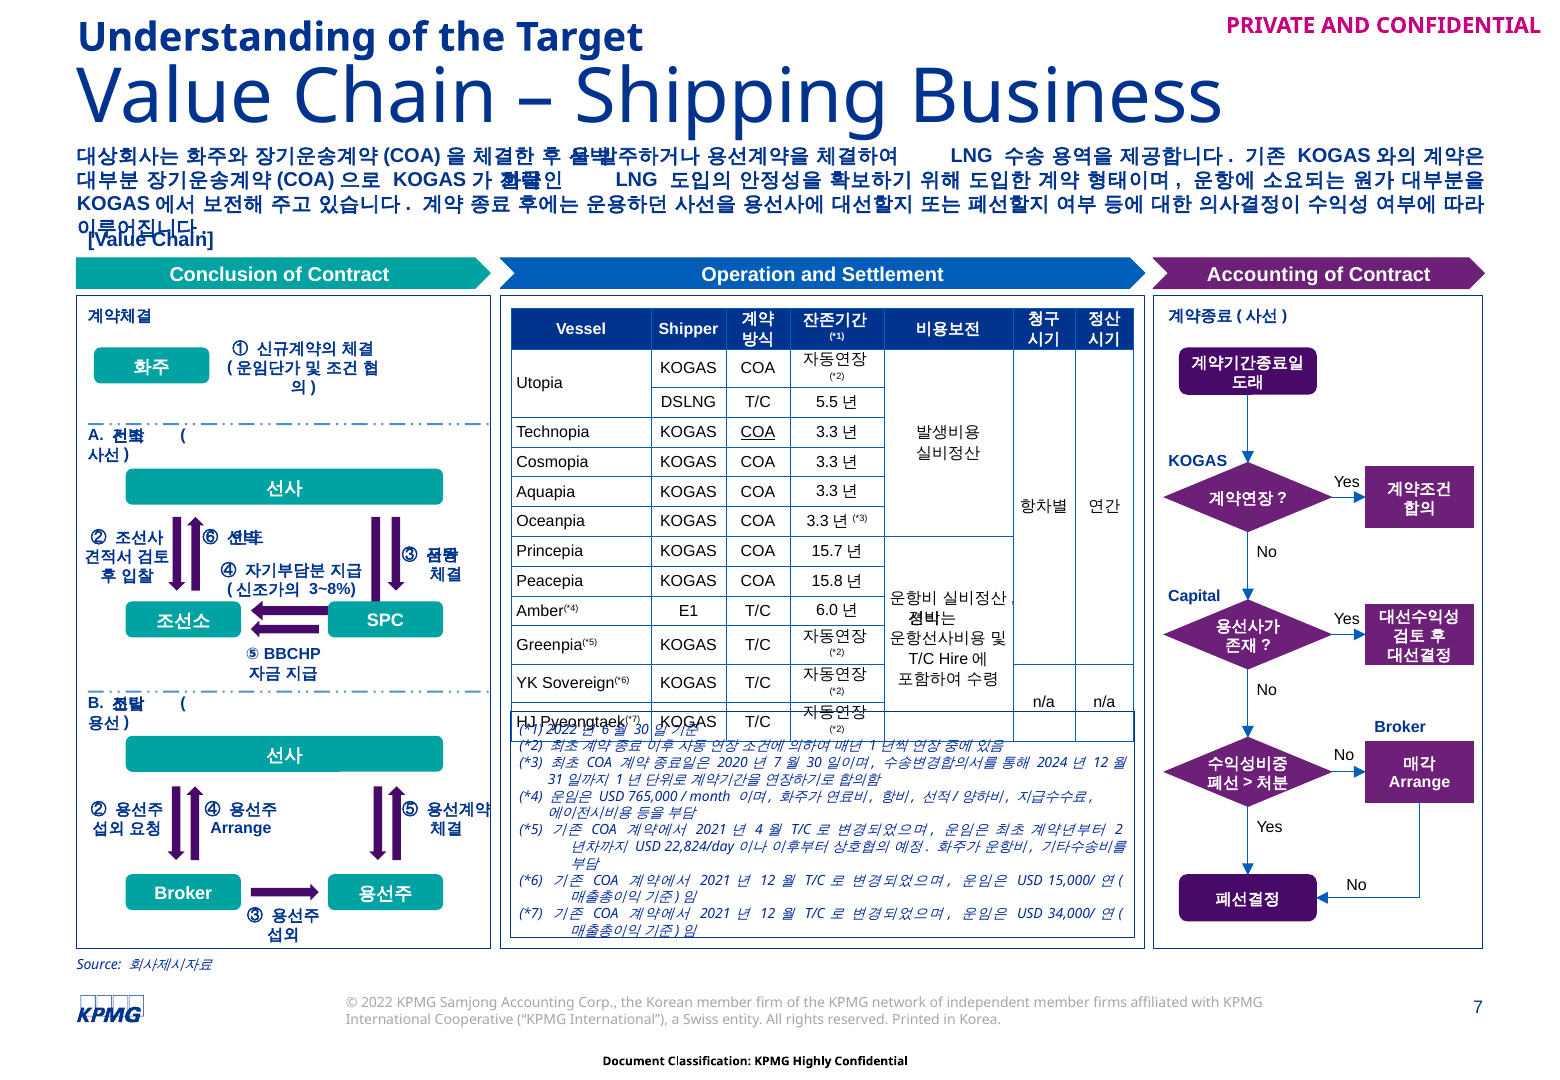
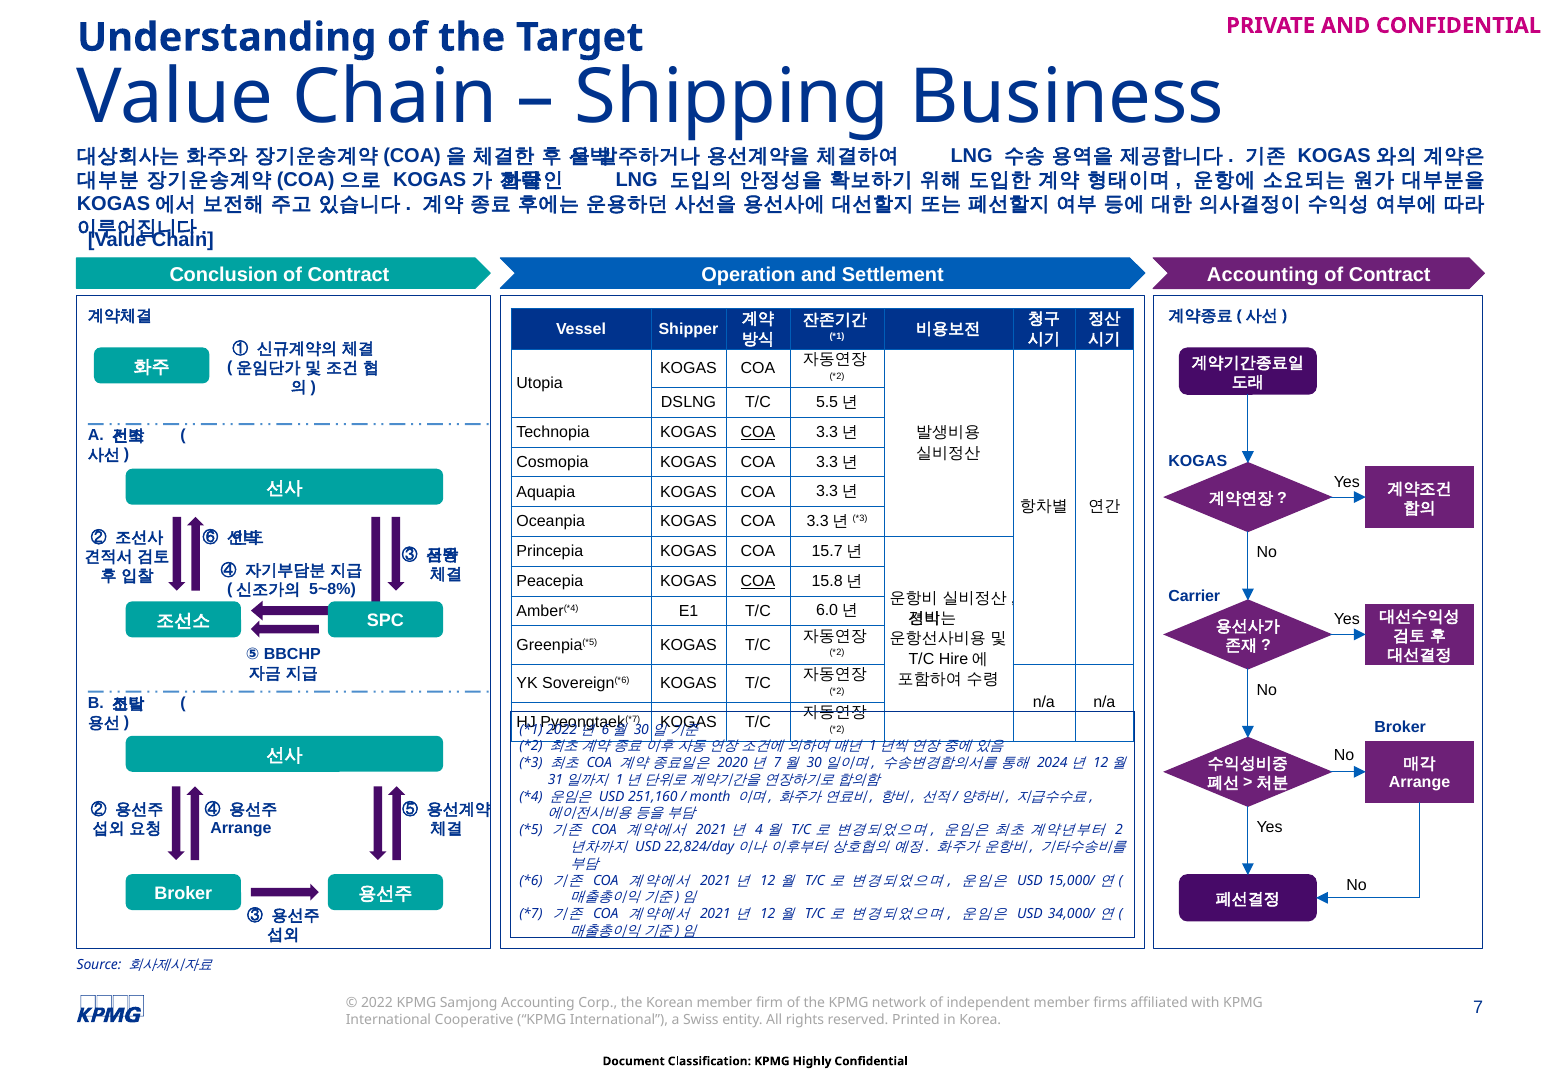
COA underline: none -> present (758, 581)
3~8%: 3~8% -> 5~8% (333, 589)
Capital: Capital -> Carrier (1194, 596)
765,000: 765,000 -> 251,160 (653, 797)
